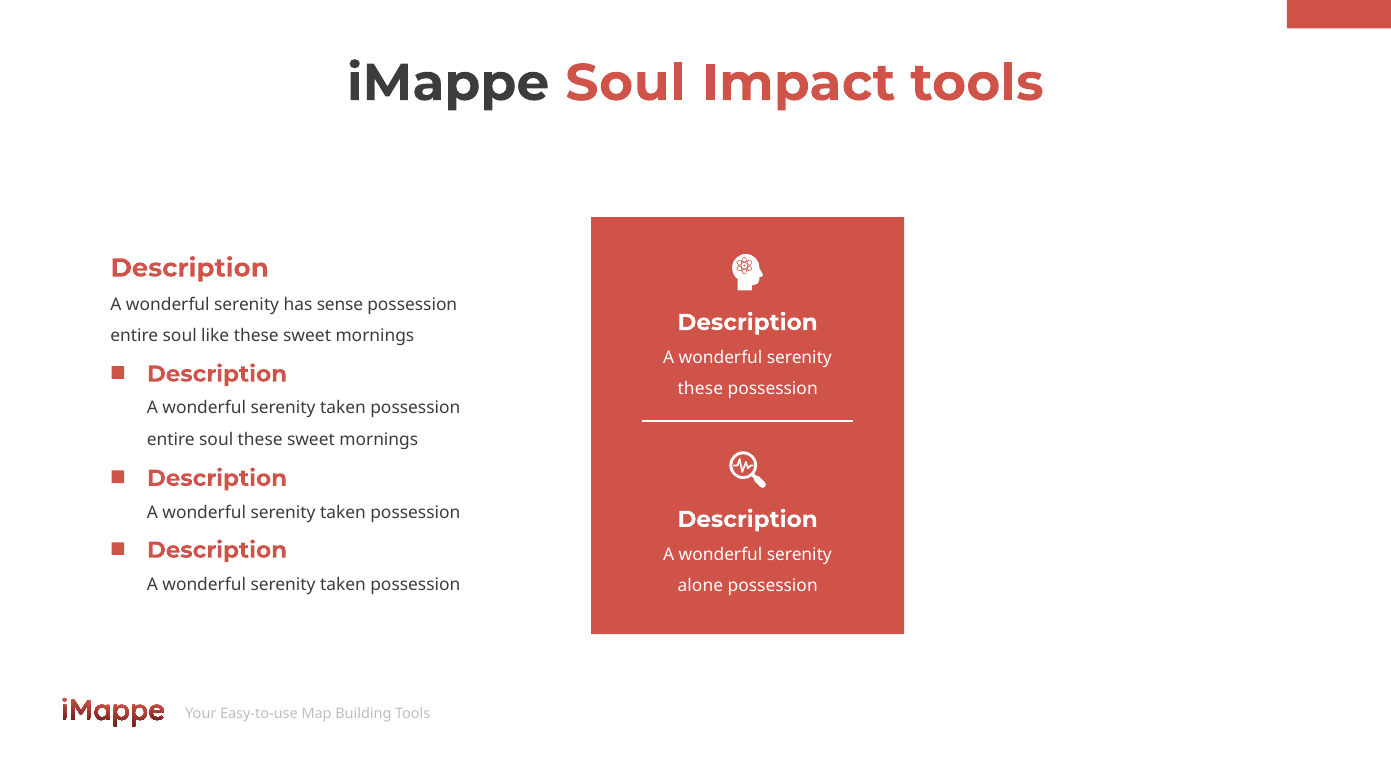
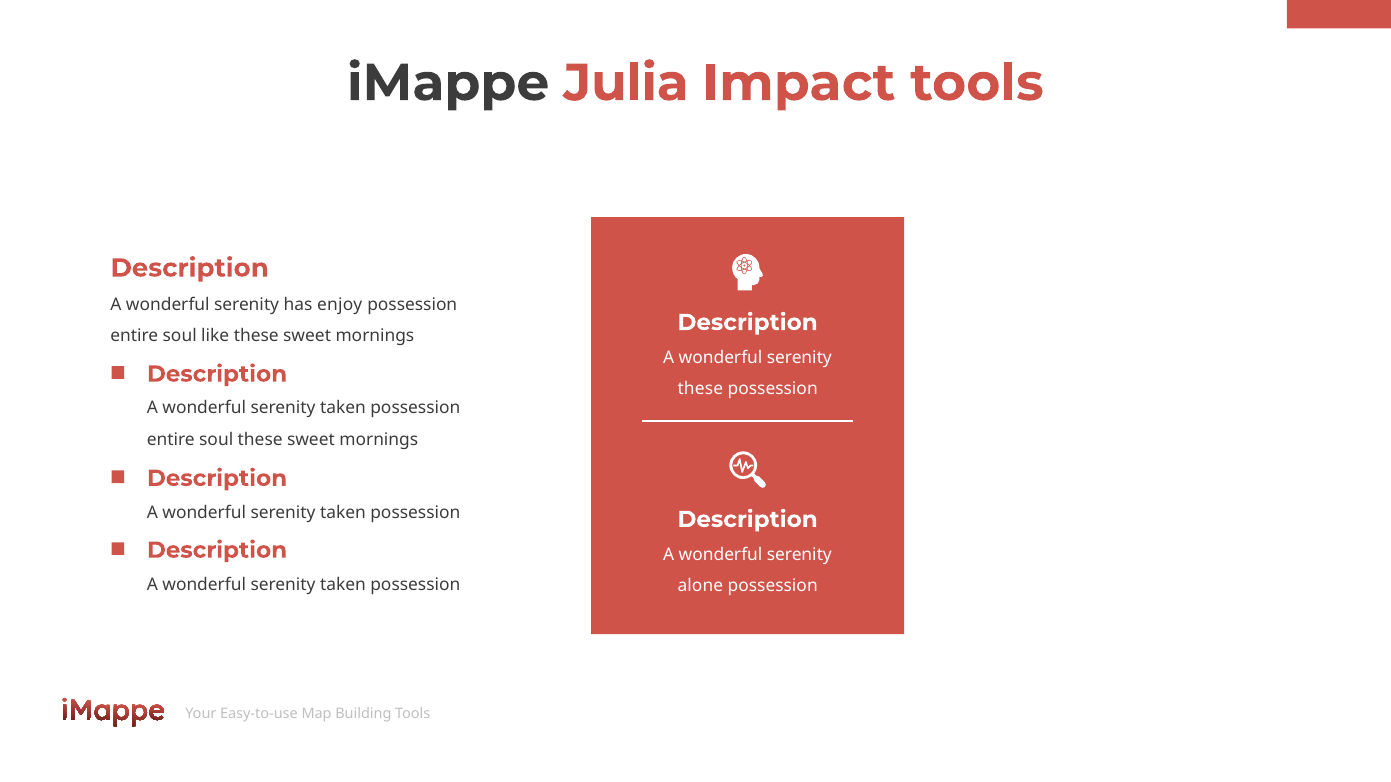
iMappe Soul: Soul -> Julia (626, 83)
sense: sense -> enjoy (340, 305)
